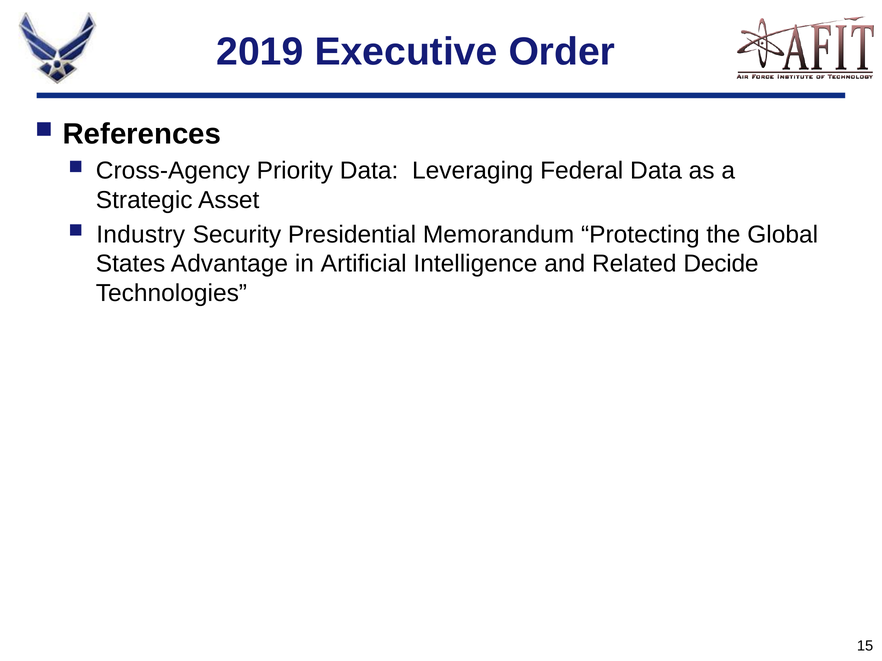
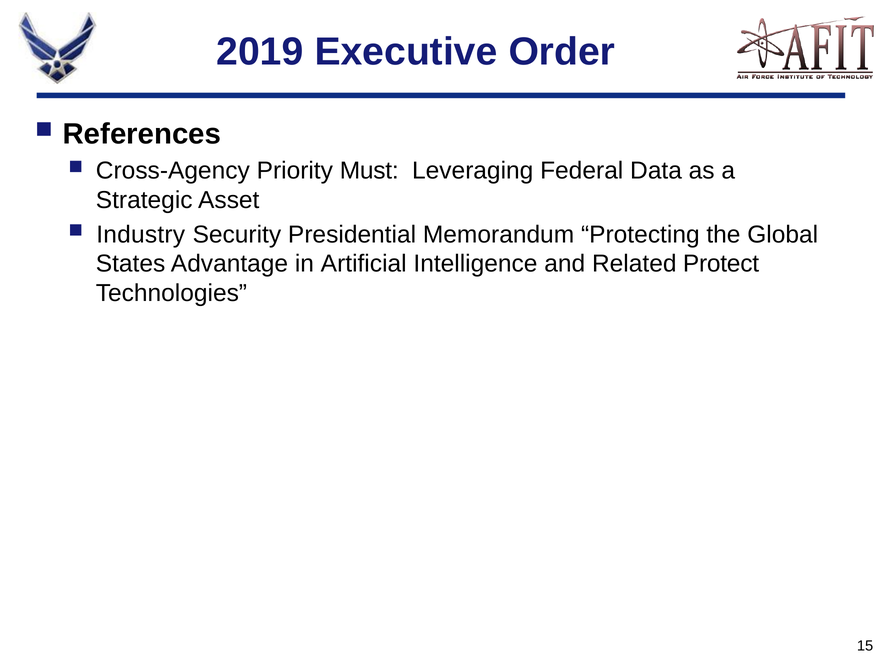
Priority Data: Data -> Must (369, 171)
Decide: Decide -> Protect (721, 264)
